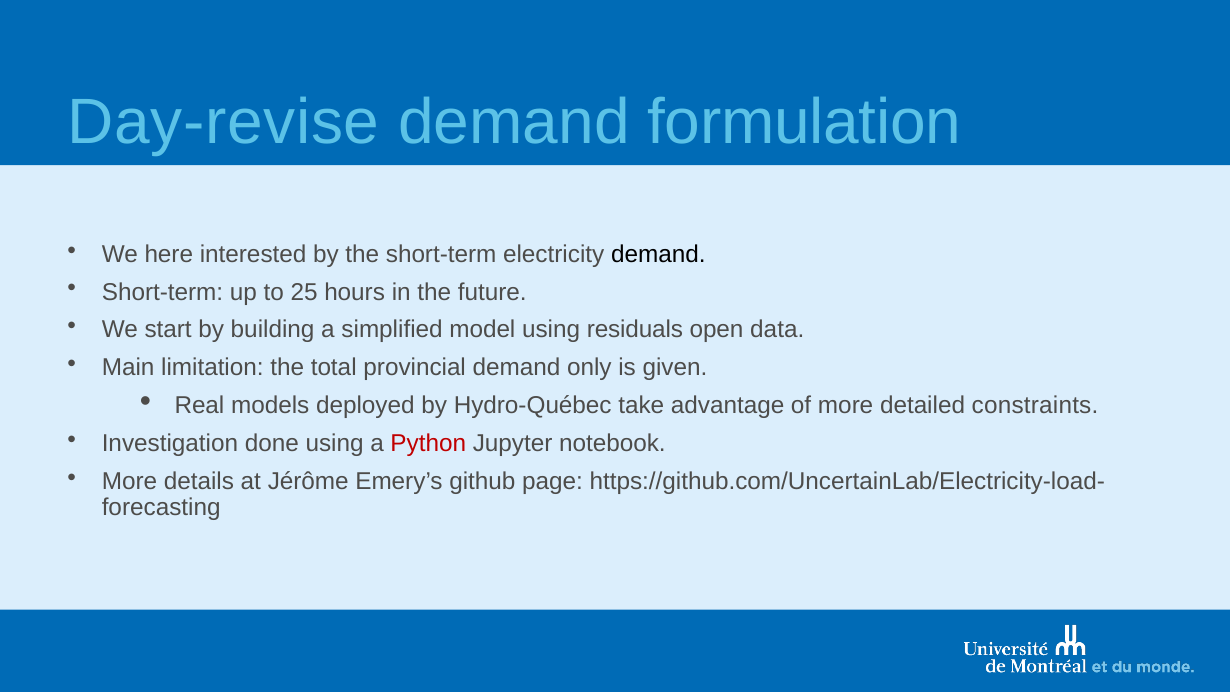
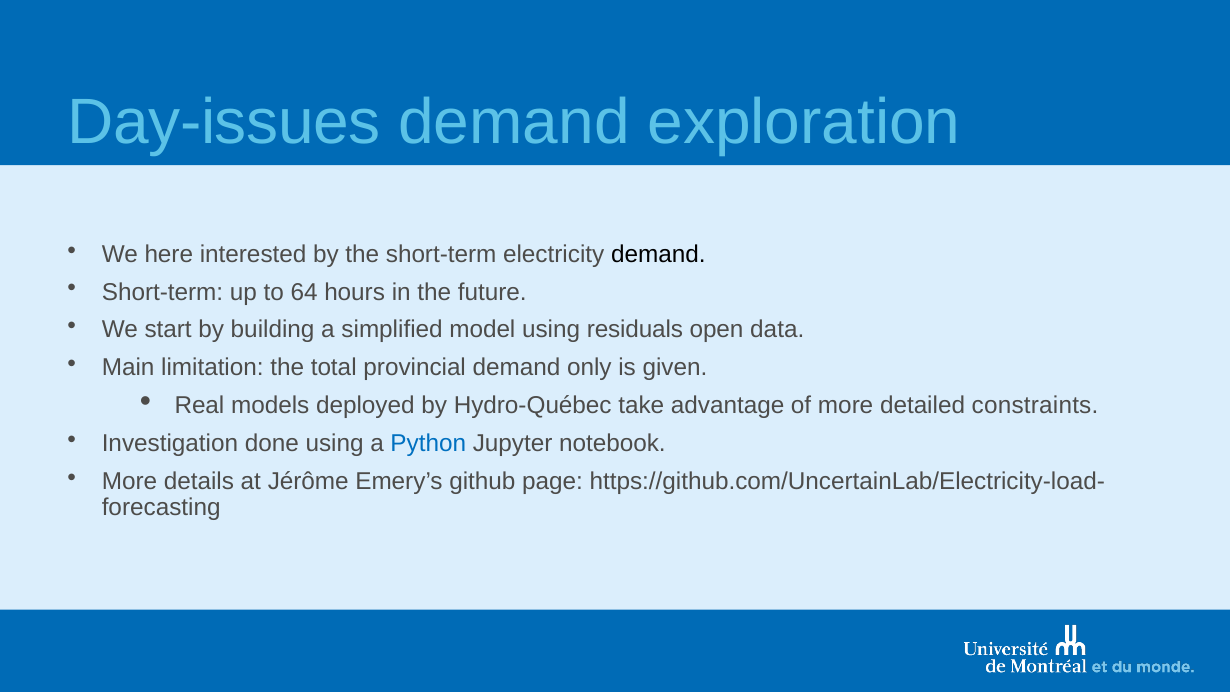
Day-revise: Day-revise -> Day-issues (224, 123)
formulation: formulation -> exploration (804, 123)
25: 25 -> 64 (304, 292)
Python colour: red -> blue (428, 443)
